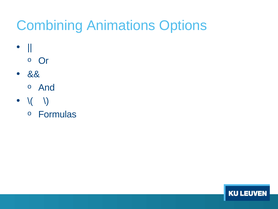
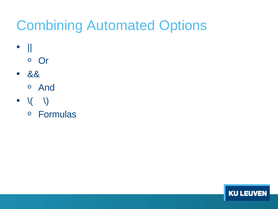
Animations: Animations -> Automated (121, 25)
